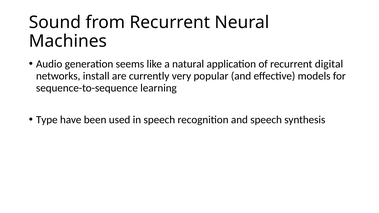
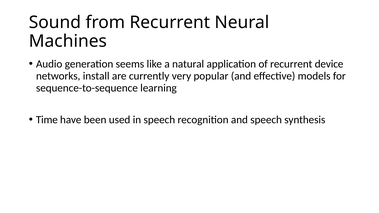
digital: digital -> device (329, 64)
Type: Type -> Time (47, 120)
